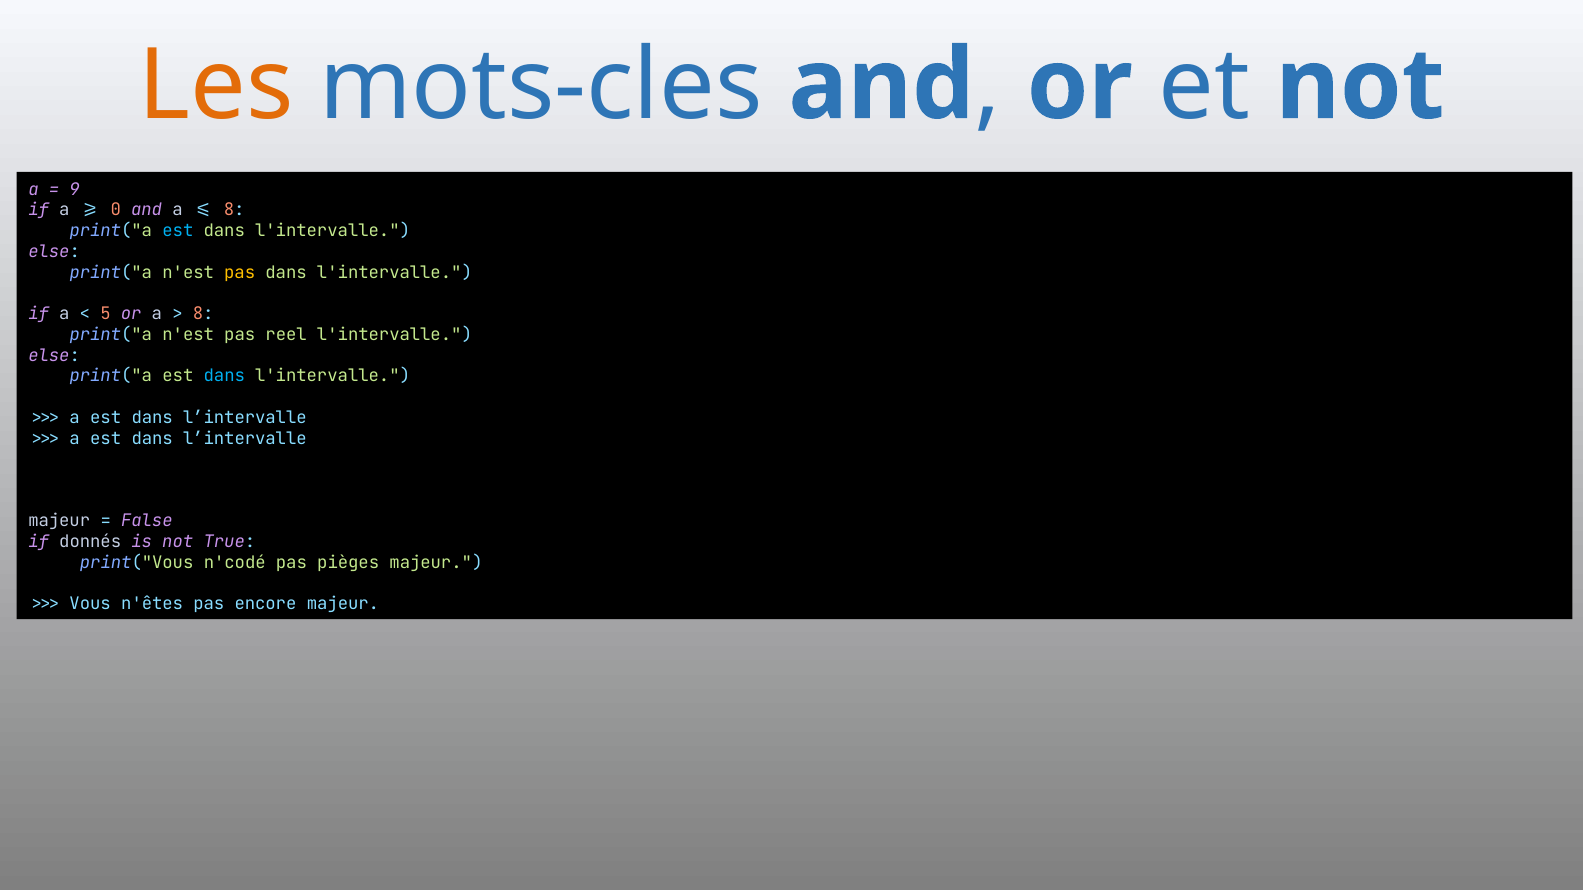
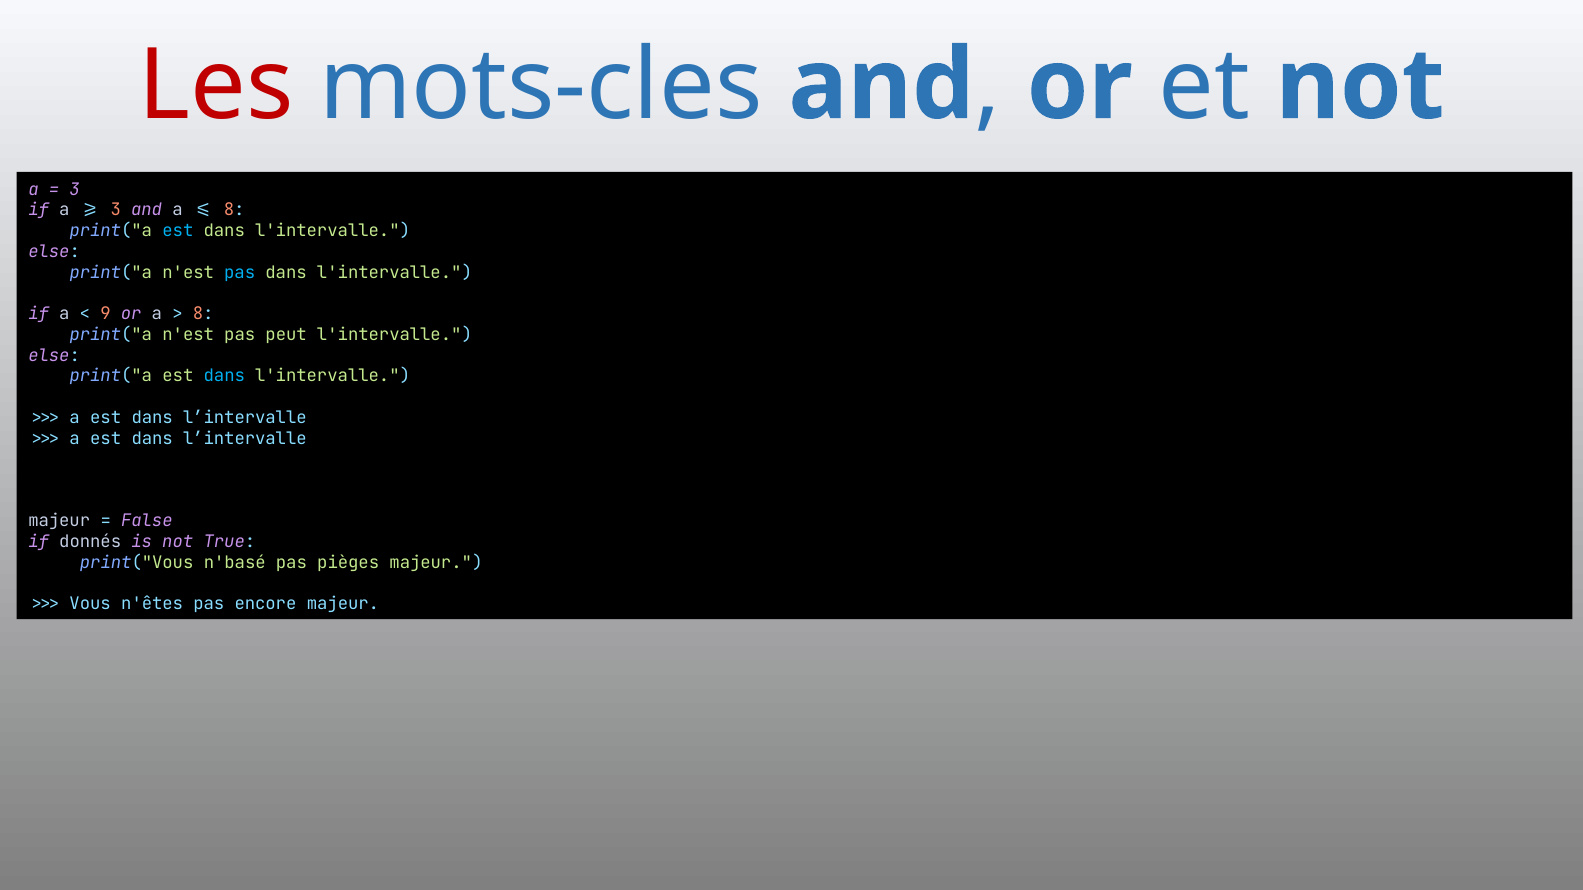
Les colour: orange -> red (216, 85)
9: 9 -> 3 (75, 189)
0: 0 -> 3 (116, 210)
pas colour: yellow -> light blue (240, 272)
5: 5 -> 9 (105, 314)
reel: reel -> peut (286, 335)
n'codé: n'codé -> n'basé (235, 563)
